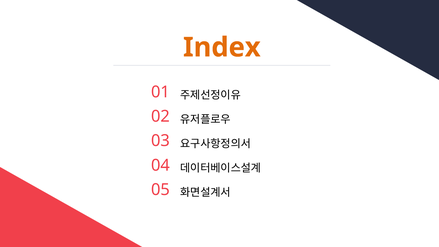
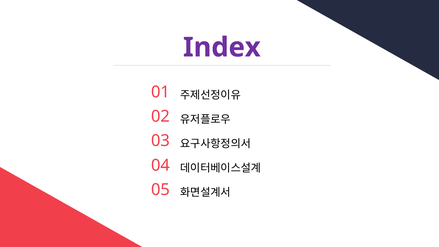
Index colour: orange -> purple (222, 47)
